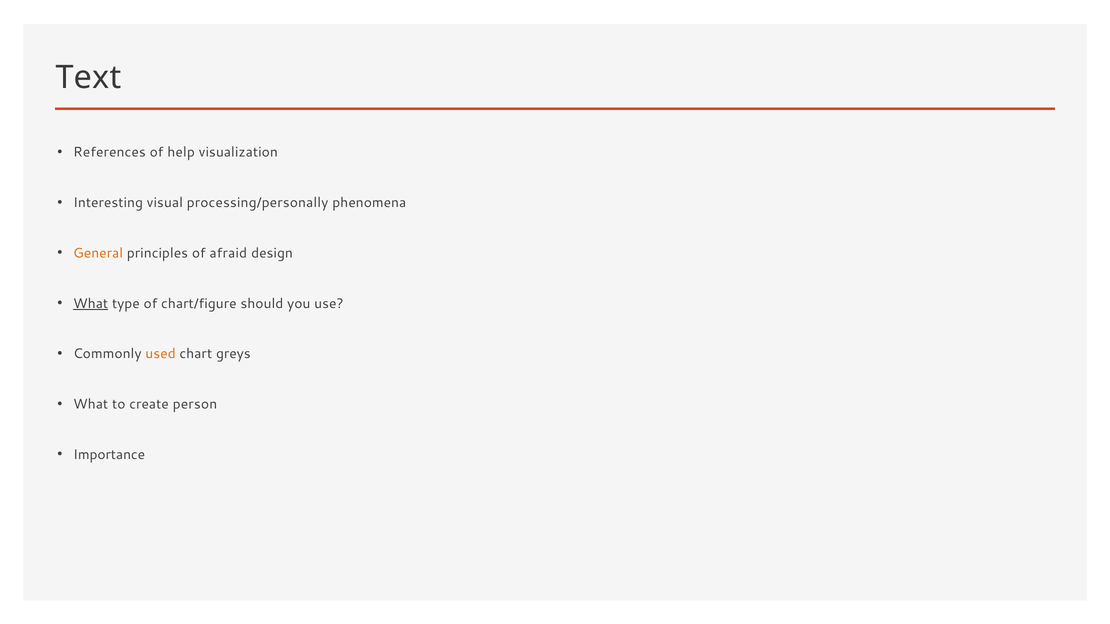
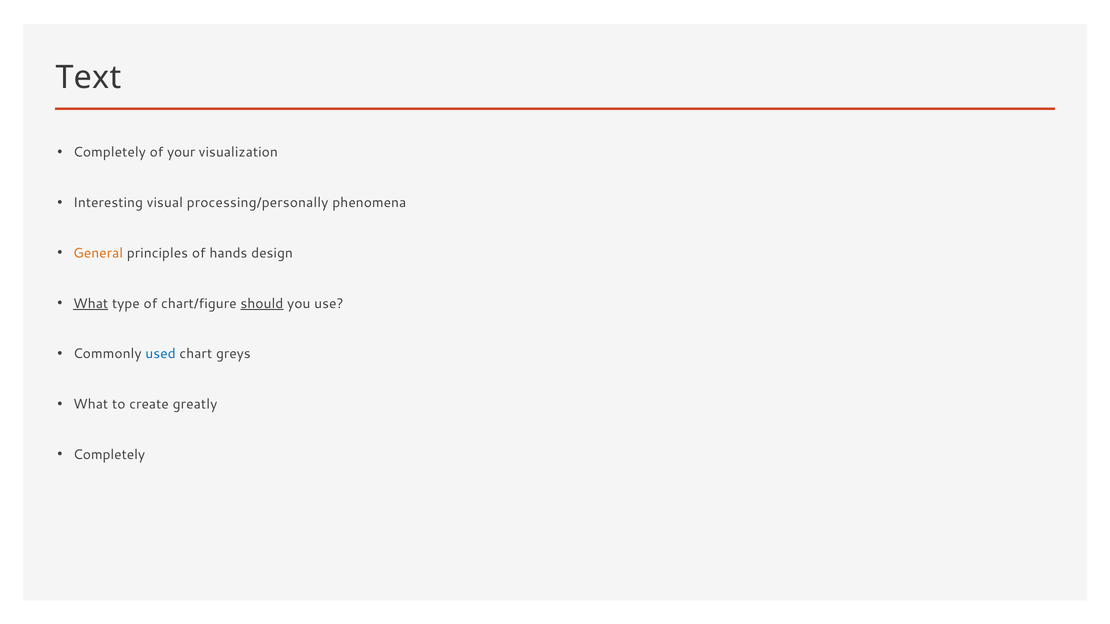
References: References -> Completely (109, 152)
help: help -> your (181, 152)
afraid: afraid -> hands (228, 253)
should underline: none -> present (262, 304)
used colour: orange -> blue (161, 354)
person: person -> greatly (195, 405)
Importance: Importance -> Completely (109, 455)
